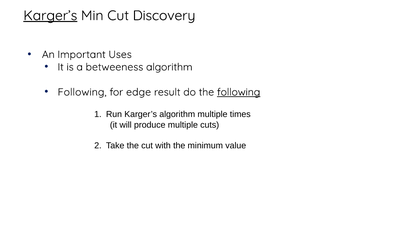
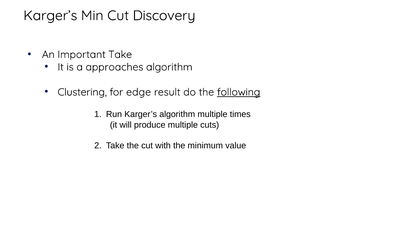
Karger’s underline: present -> none (50, 16)
Important Uses: Uses -> Take (120, 54)
betweeness: betweeness -> approaches (114, 67)
Following: Following -> Clustering (82, 92)
